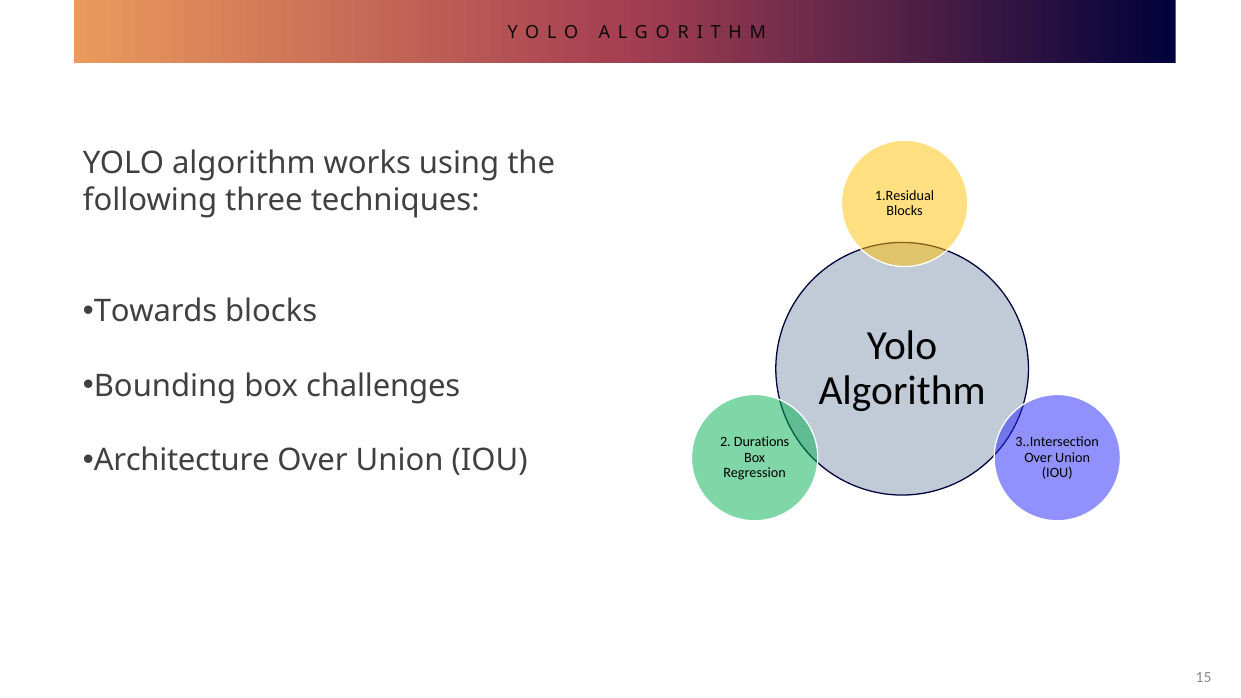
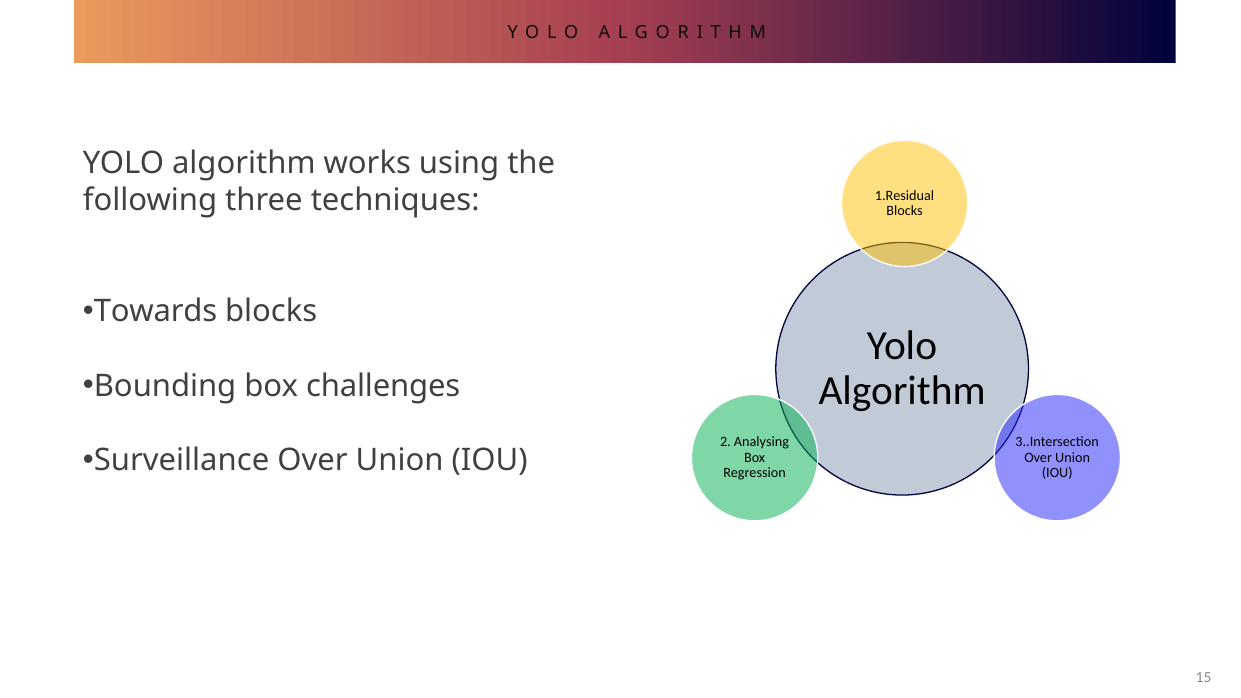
Durations: Durations -> Analysing (762, 442)
Architecture: Architecture -> Surveillance (182, 461)
